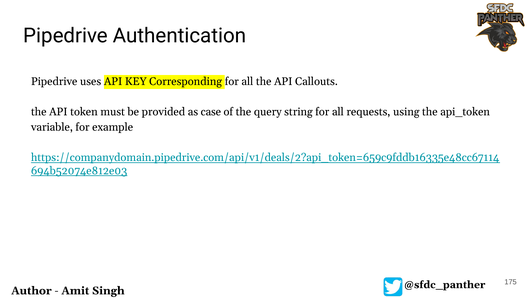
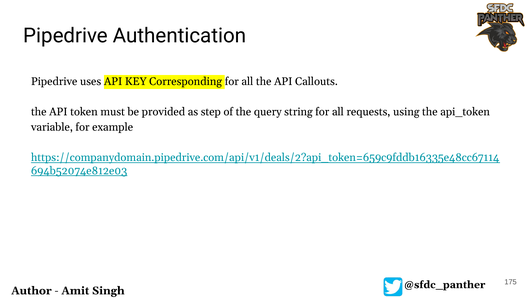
case: case -> step (211, 112)
